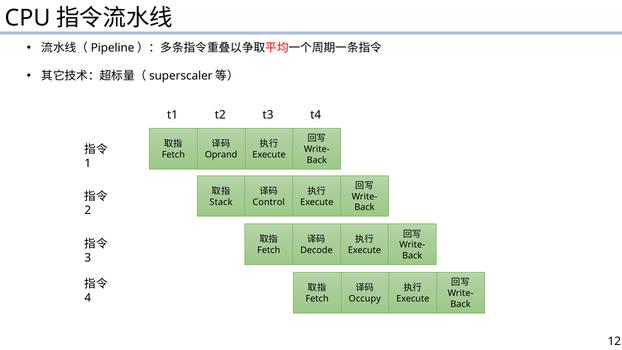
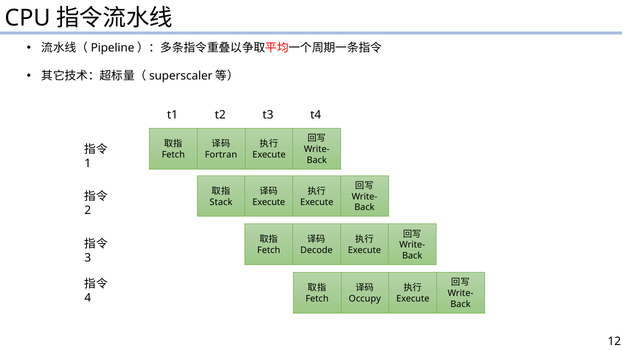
Oprand: Oprand -> Fortran (221, 155)
Control: Control -> Execute (269, 202)
